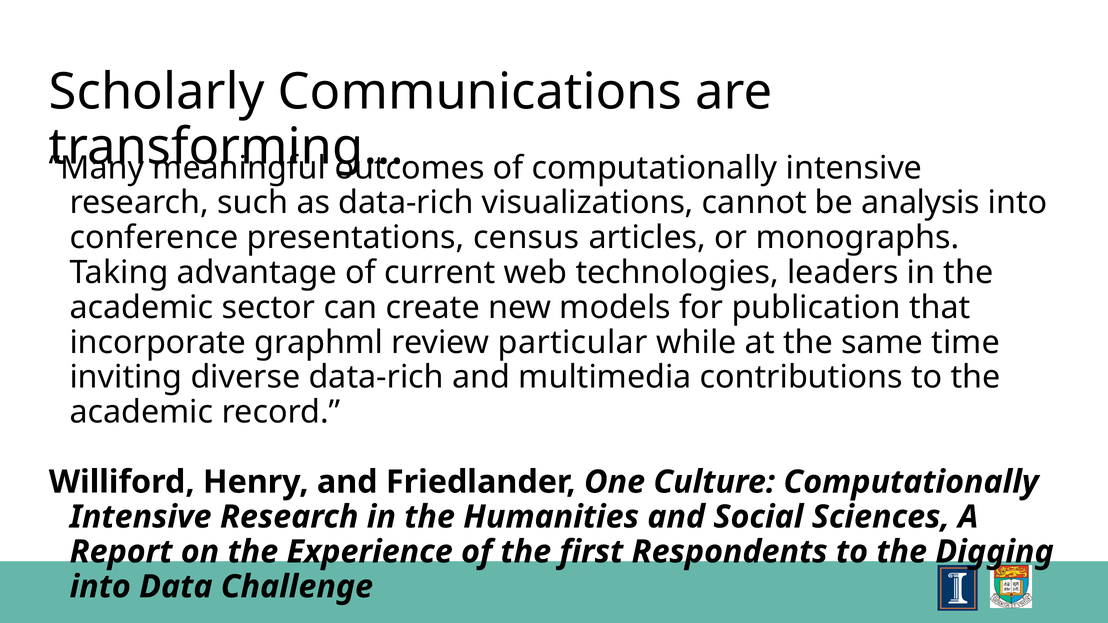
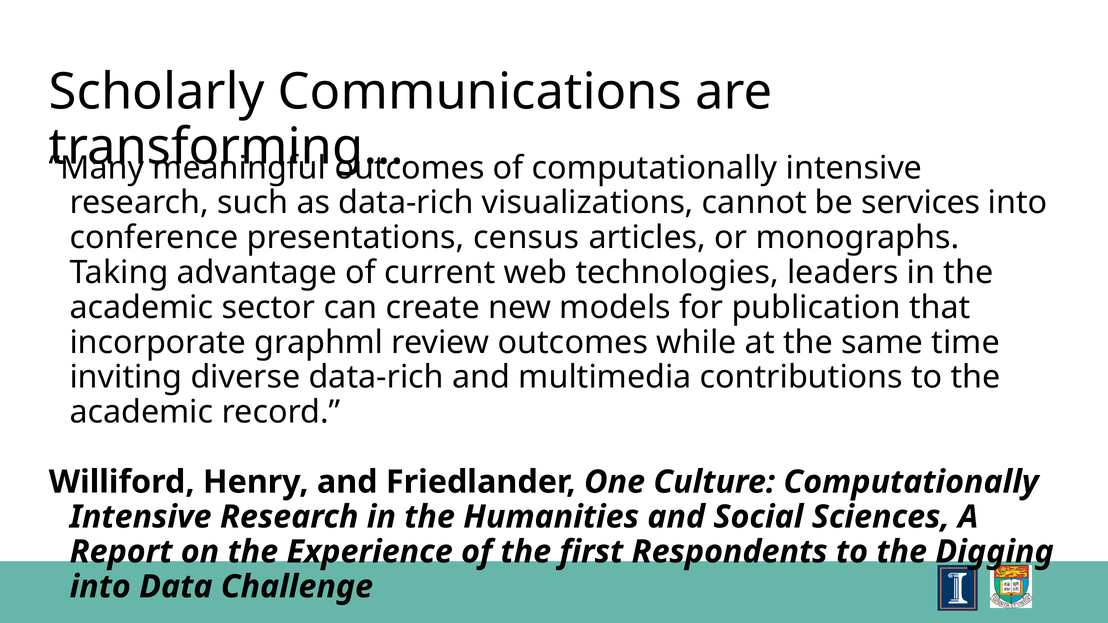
analysis: analysis -> services (921, 203)
review particular: particular -> outcomes (573, 343)
